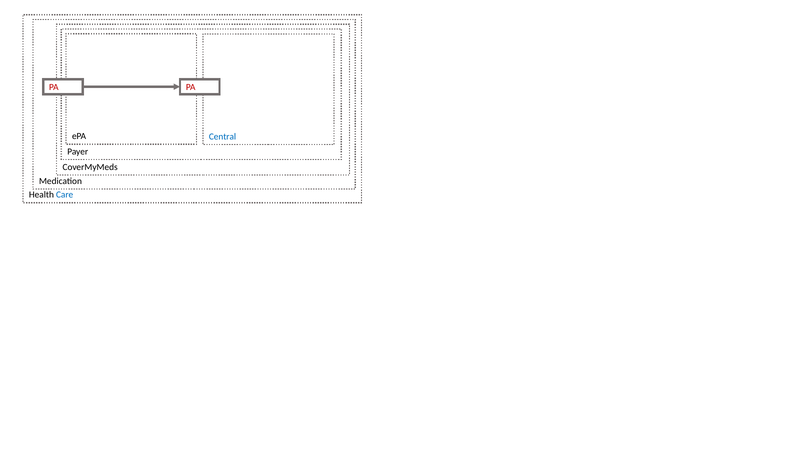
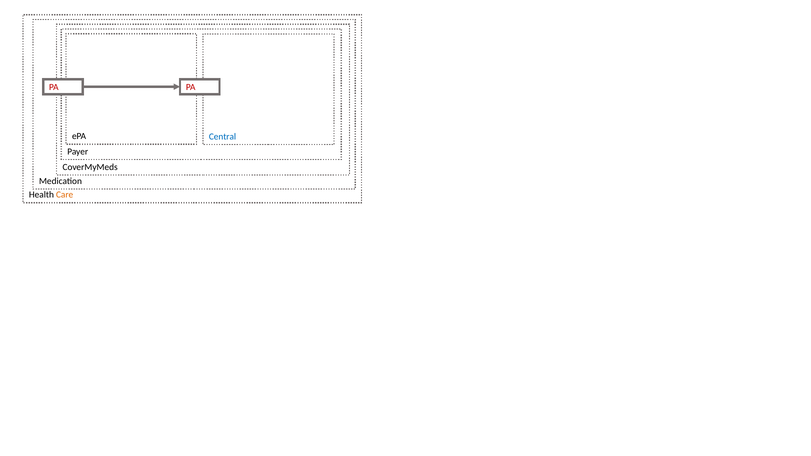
Care colour: blue -> orange (65, 195)
